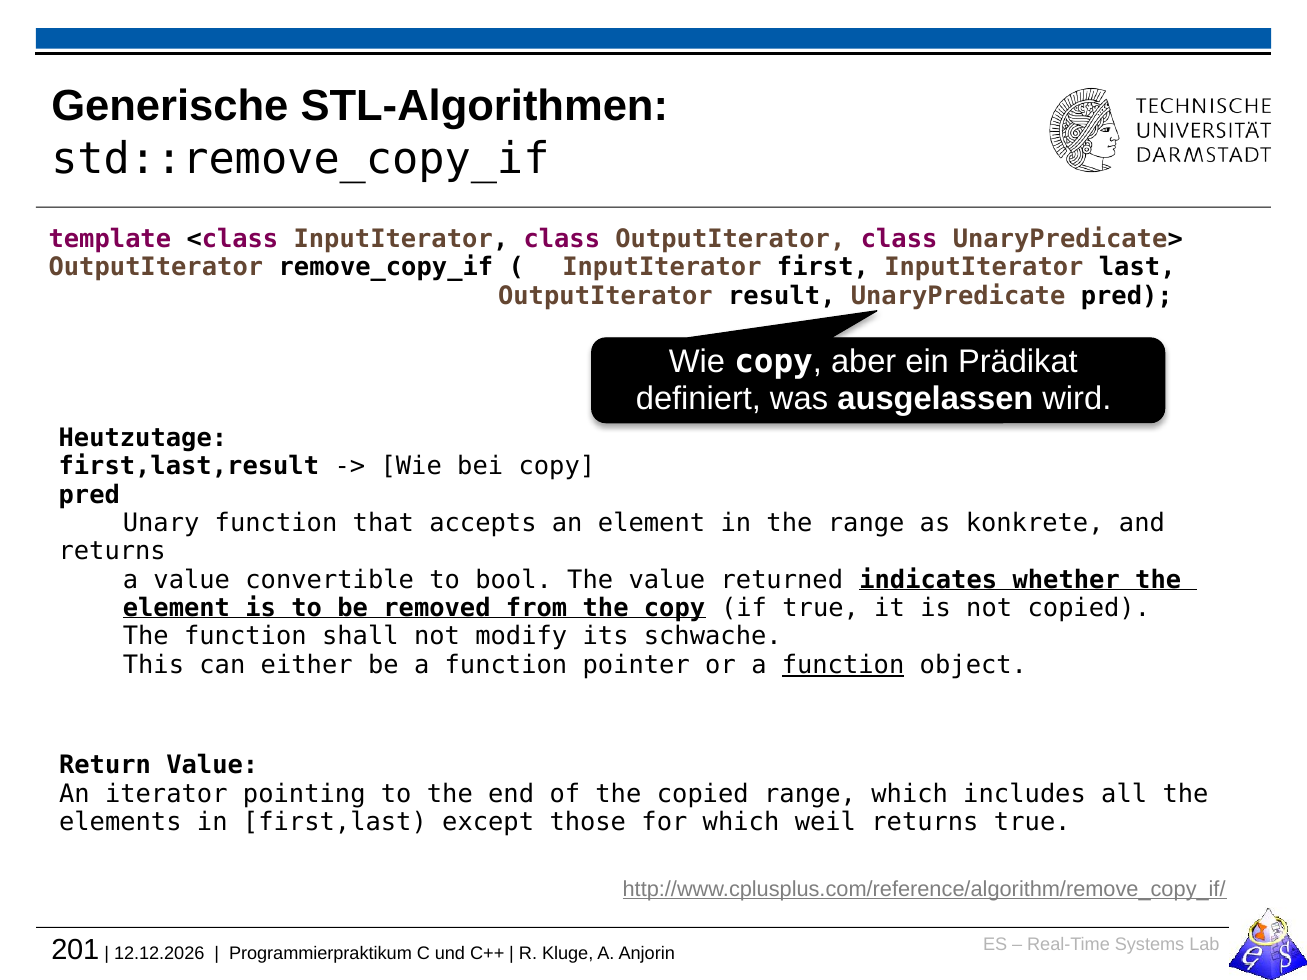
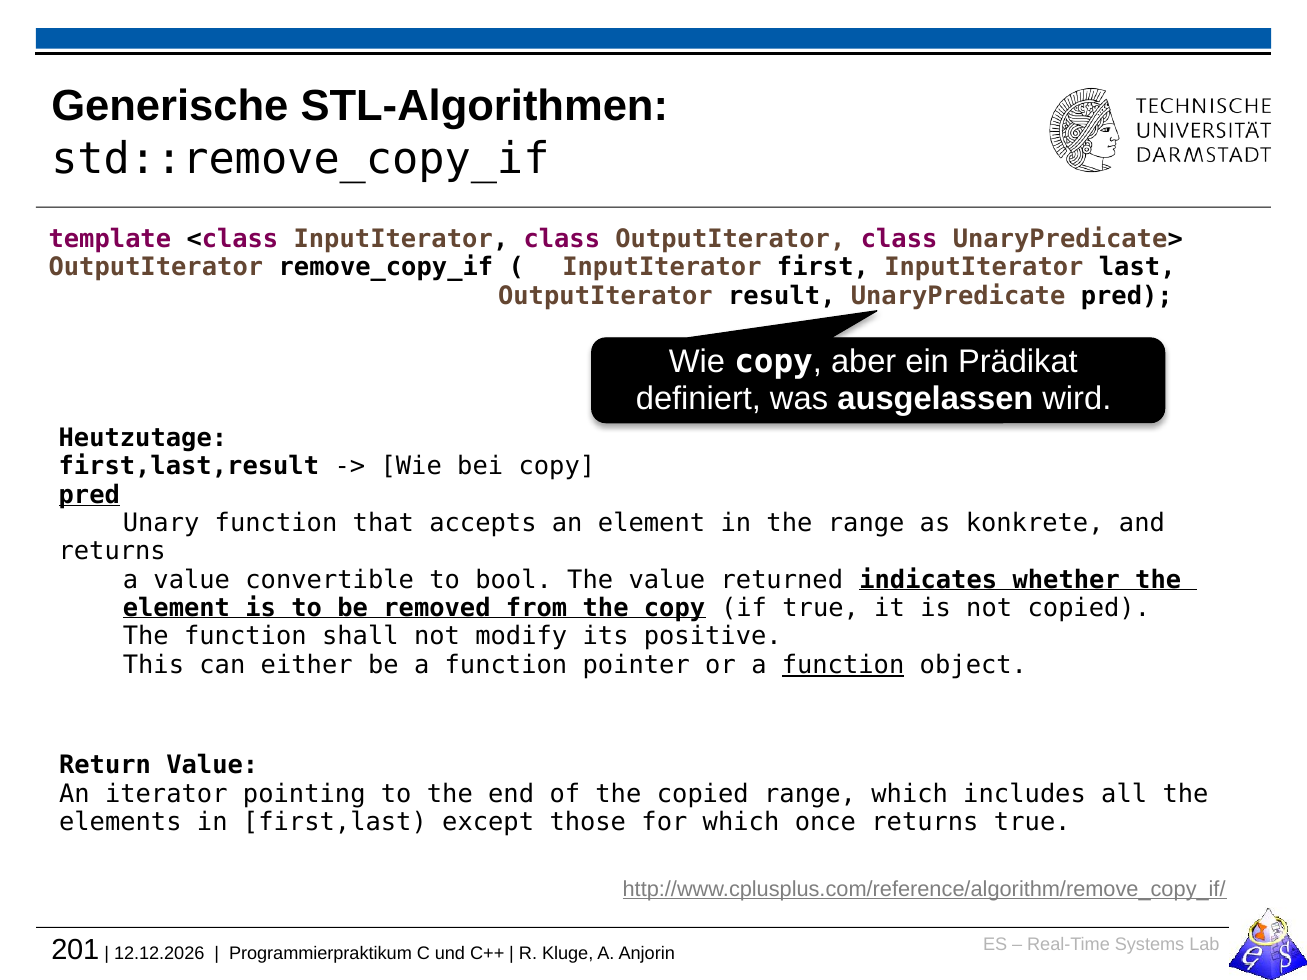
pred underline: none -> present (89, 495)
schwache: schwache -> positive (713, 637)
weil: weil -> once (825, 822)
